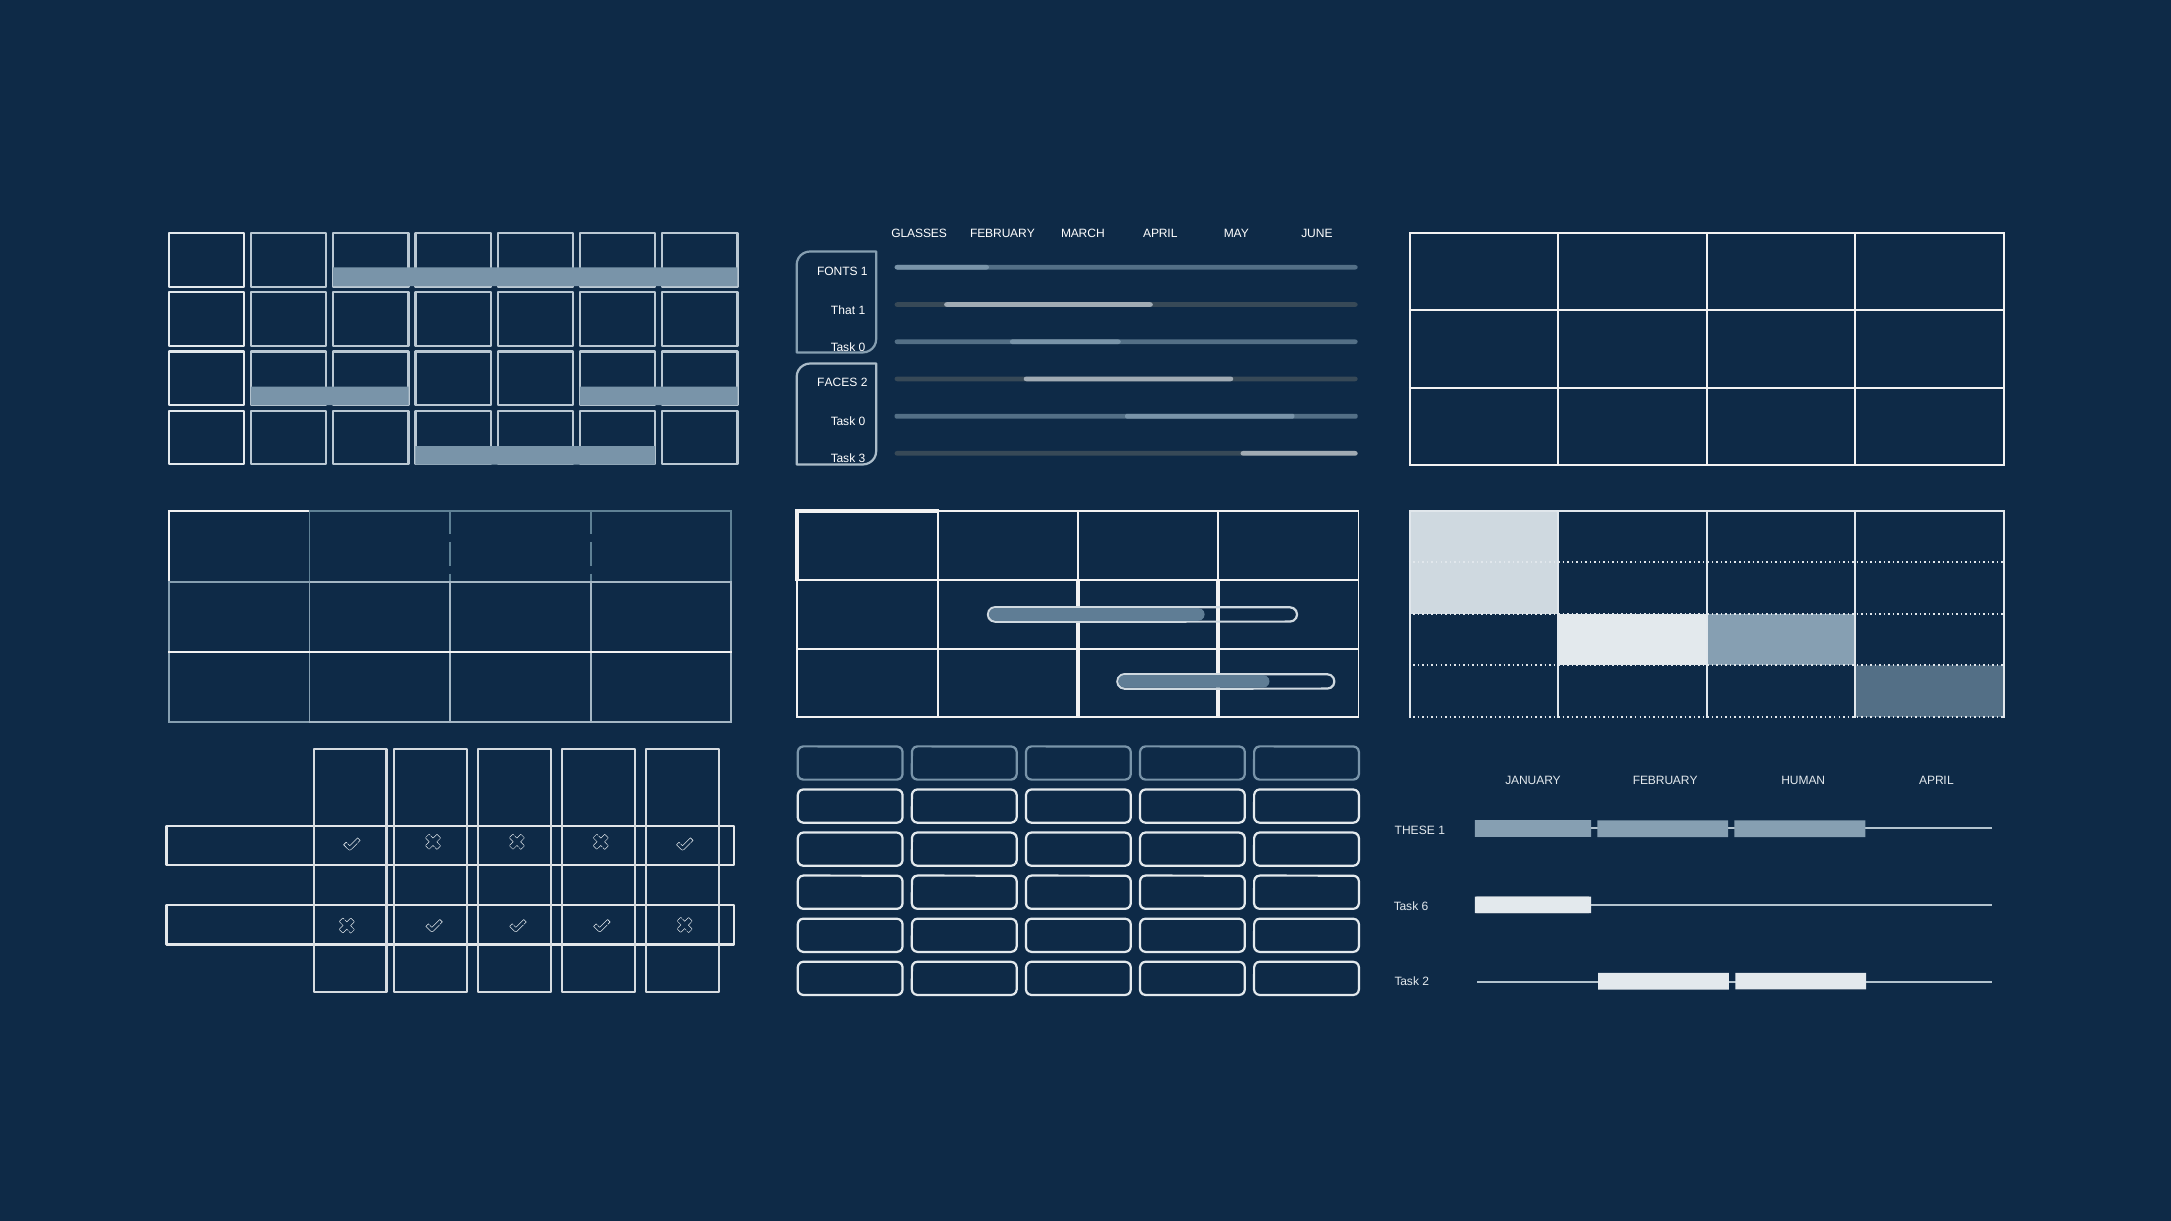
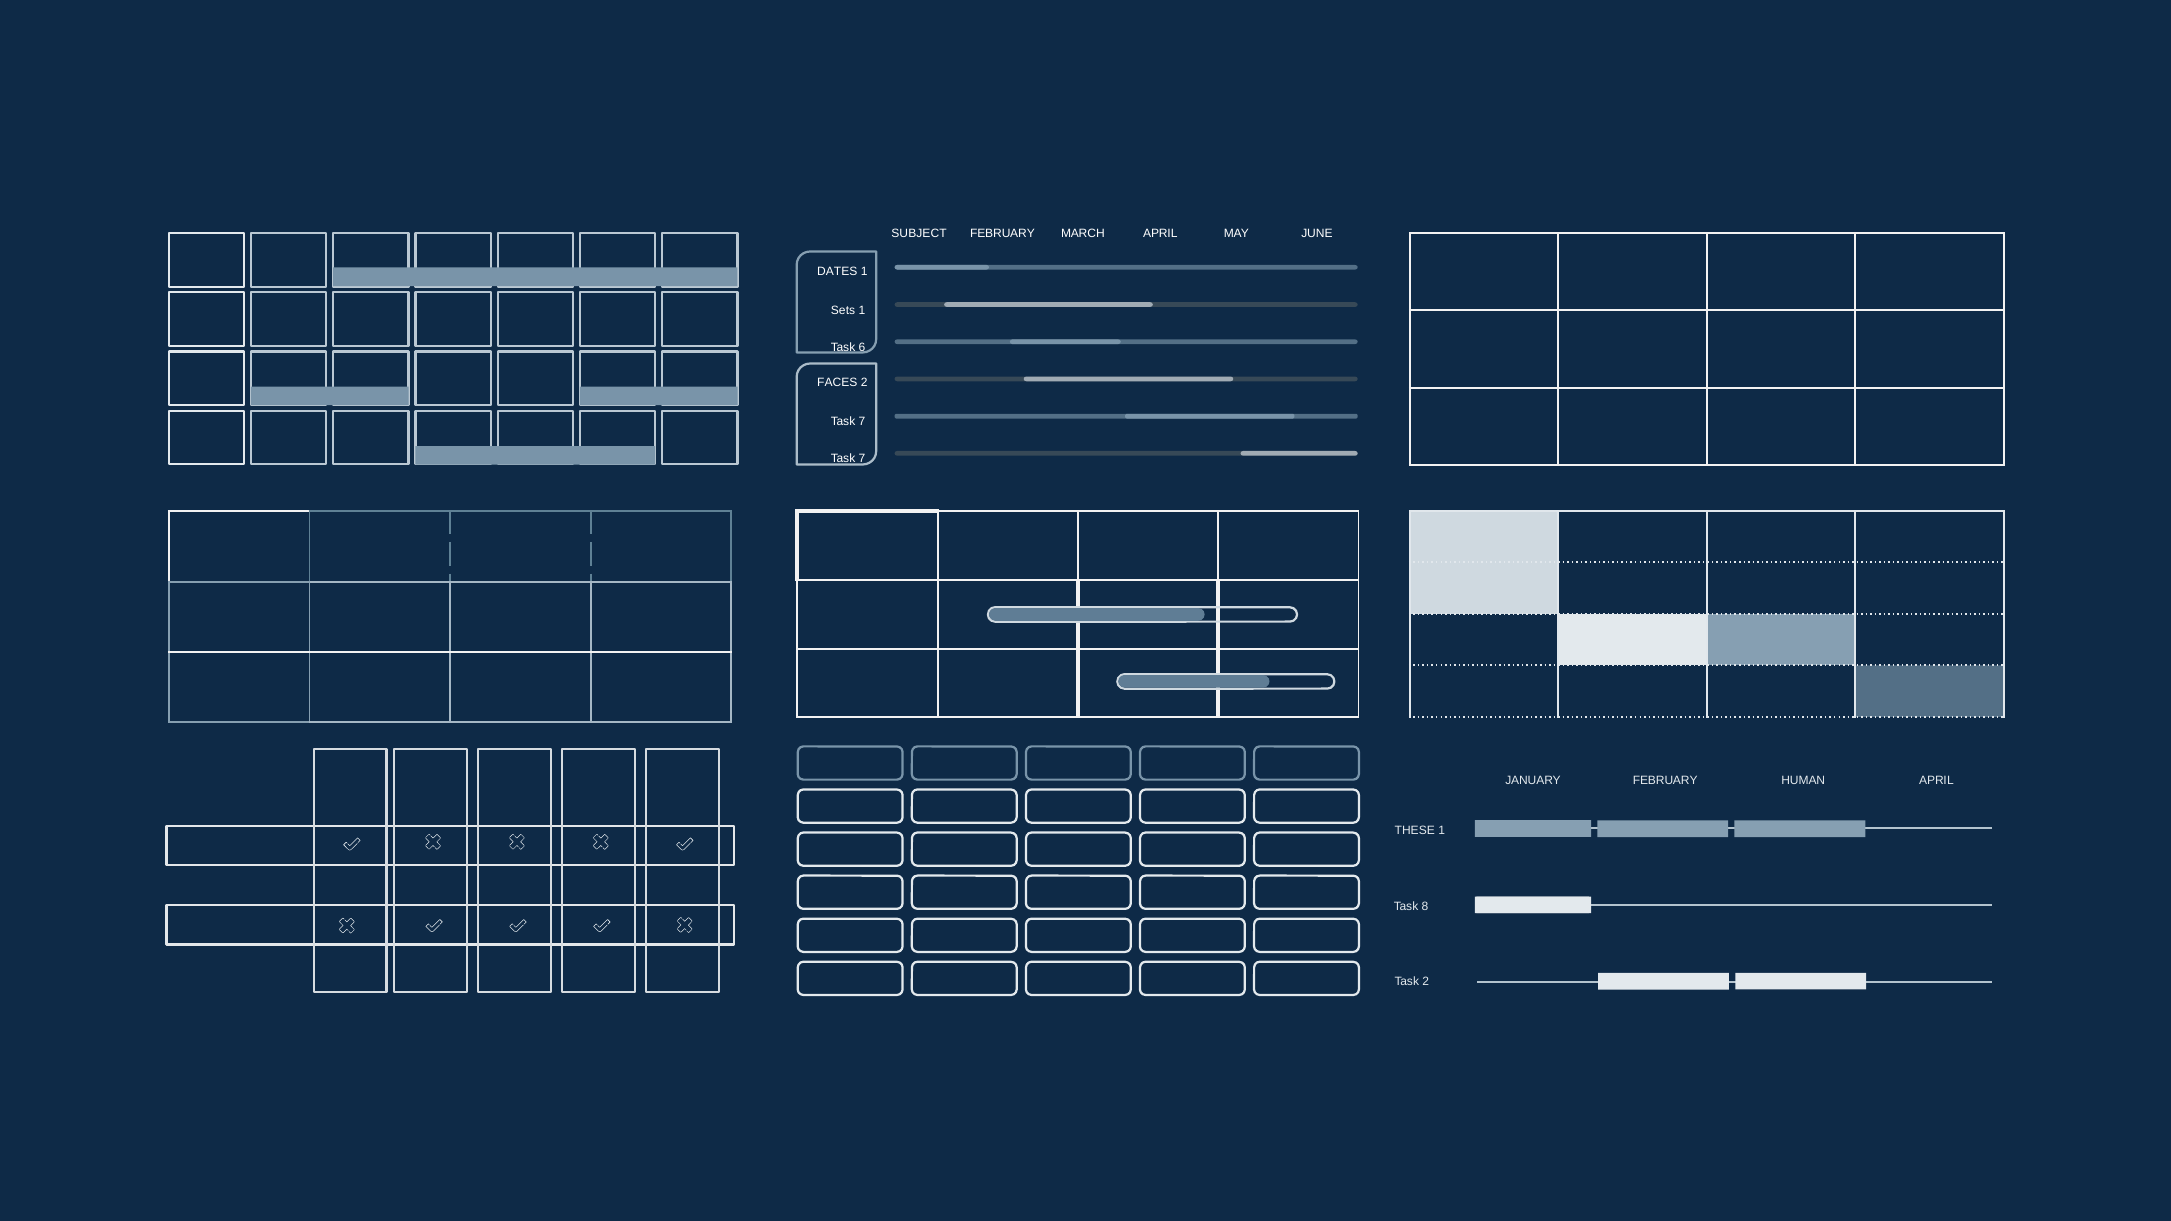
GLASSES: GLASSES -> SUBJECT (919, 234)
FONTS: FONTS -> DATES (837, 272)
That: That -> Sets (843, 310)
0: 0 -> 6 (862, 347)
0: 0 -> 7 (862, 422)
3: 3 -> 7 (862, 459)
6: 6 -> 8 (1425, 907)
